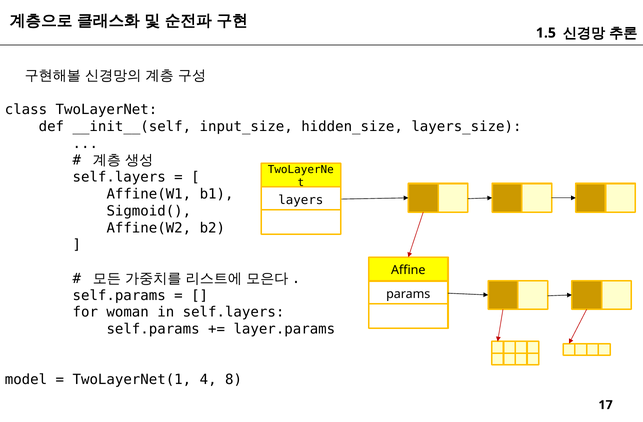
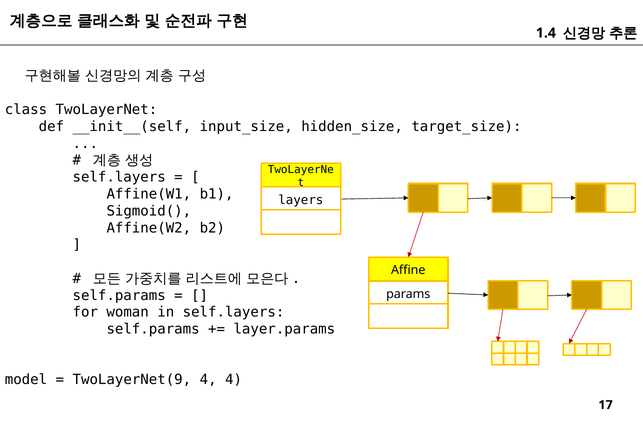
1.5: 1.5 -> 1.4 (546, 33)
layers_size: layers_size -> target_size (466, 127)
TwoLayerNet(1: TwoLayerNet(1 -> TwoLayerNet(9 (132, 380)
4 8: 8 -> 4 (234, 380)
